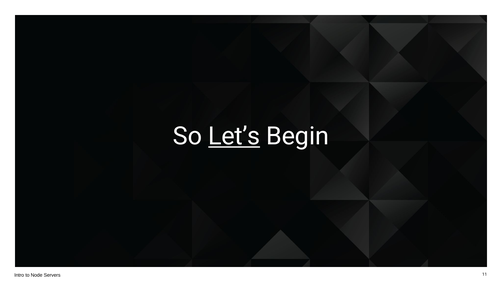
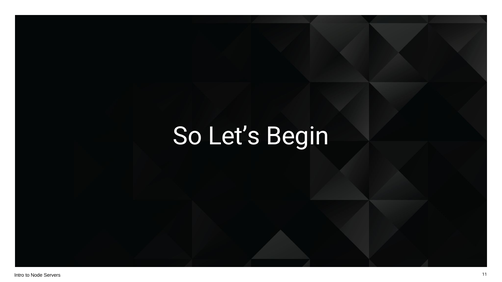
Let’s underline: present -> none (234, 136)
